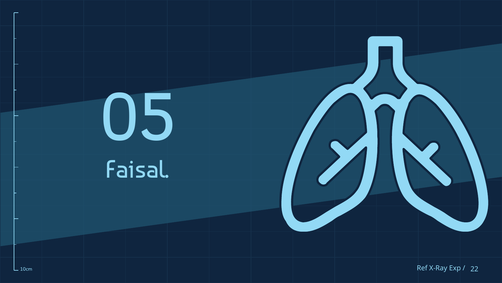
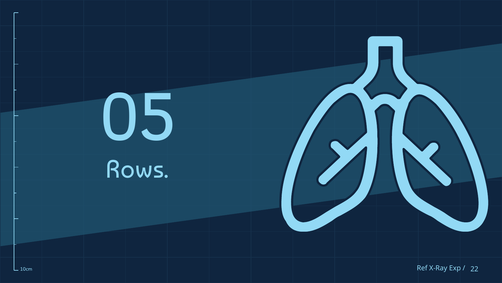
Faisal: Faisal -> Rows (137, 169)
